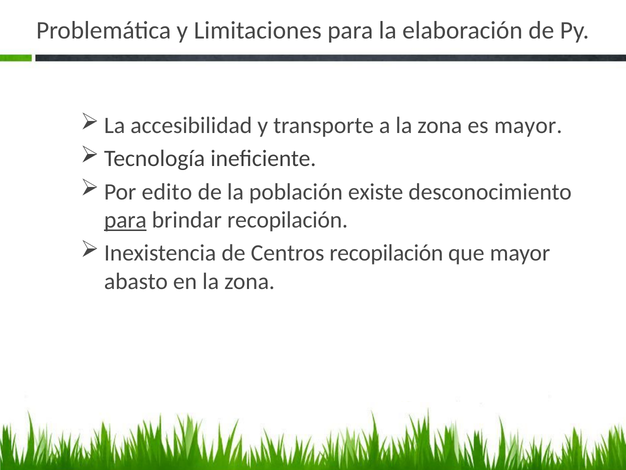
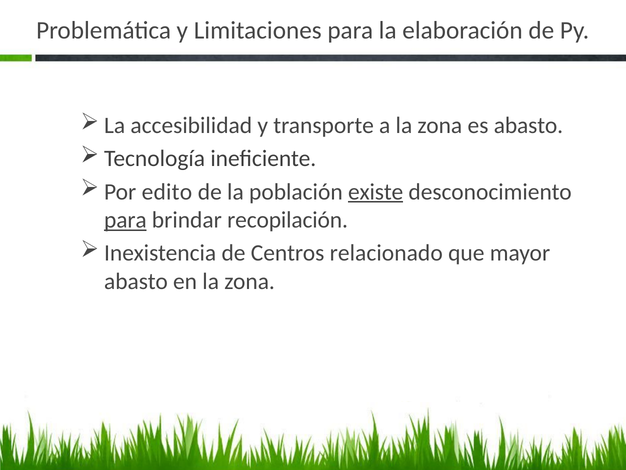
es mayor: mayor -> abasto (528, 125)
existe underline: none -> present (376, 192)
Centros recopilación: recopilación -> relacionado (386, 253)
